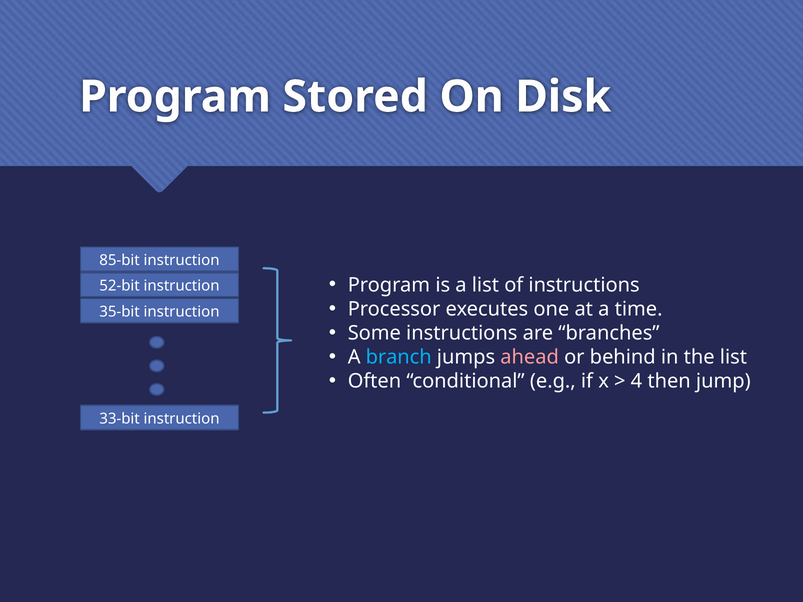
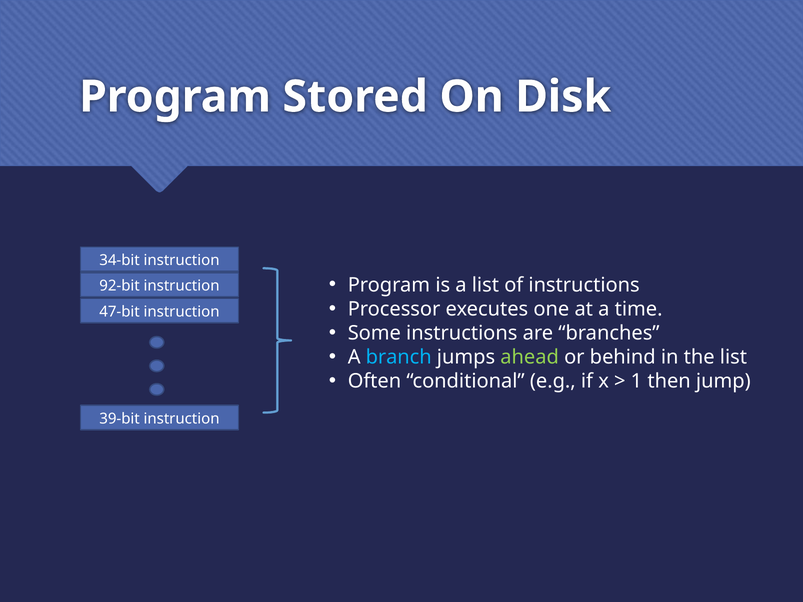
85-bit: 85-bit -> 34-bit (120, 260)
52-bit: 52-bit -> 92-bit (120, 286)
35-bit: 35-bit -> 47-bit (120, 312)
ahead colour: pink -> light green (530, 357)
4: 4 -> 1 (636, 381)
33-bit: 33-bit -> 39-bit (120, 419)
